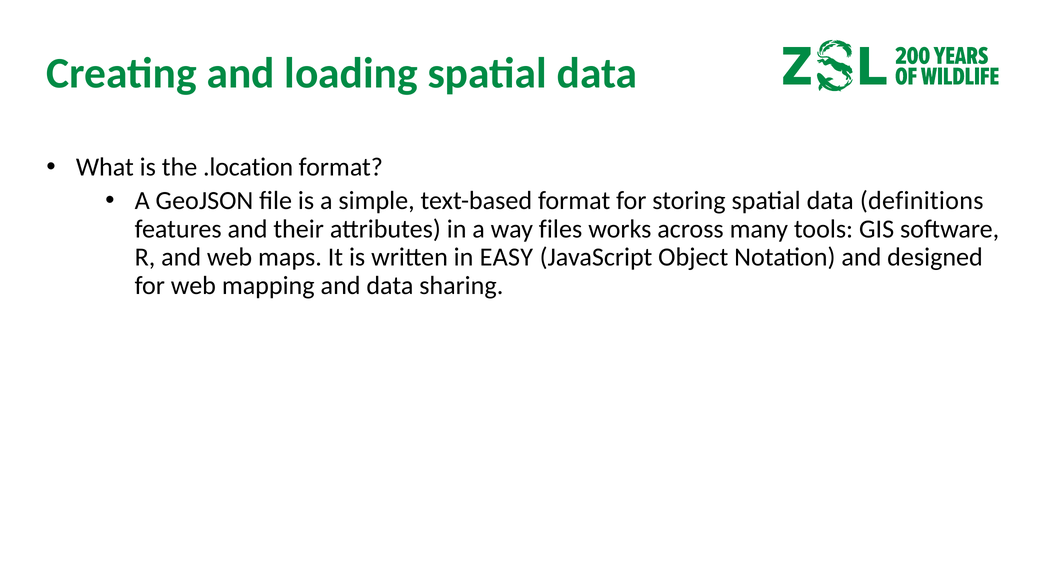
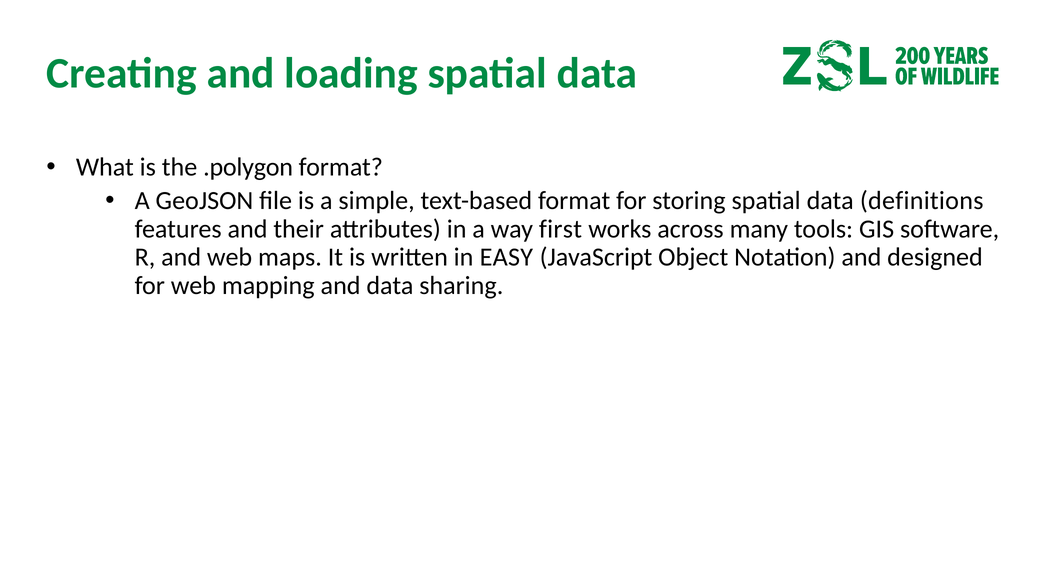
.location: .location -> .polygon (248, 167)
files: files -> first (560, 229)
